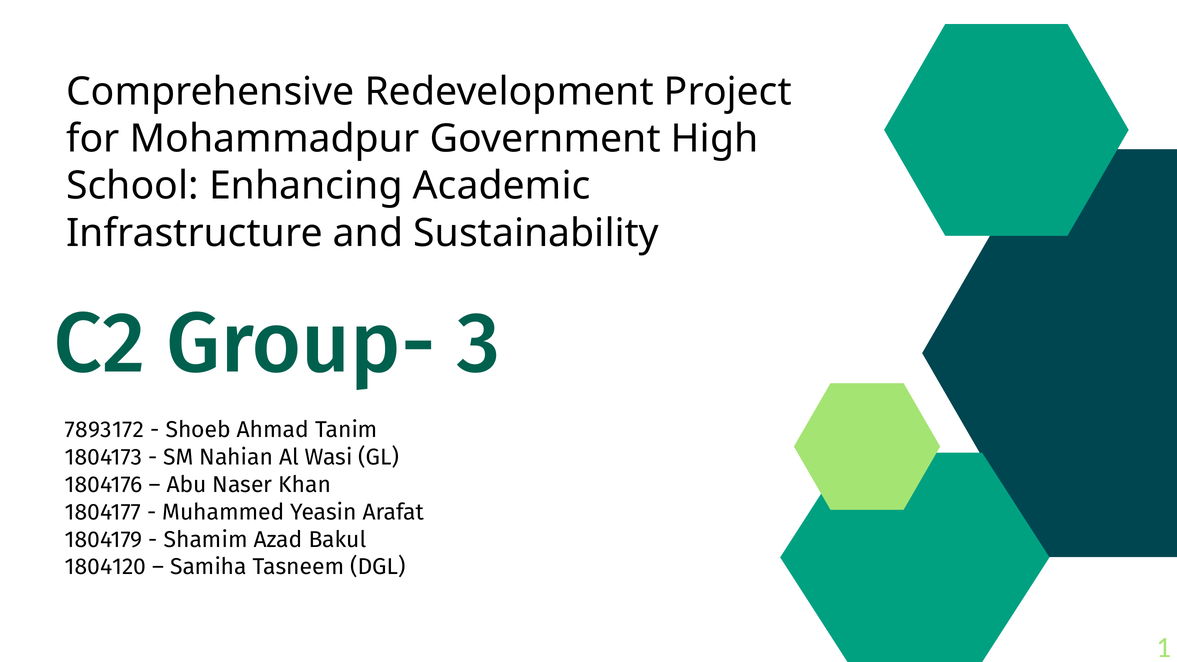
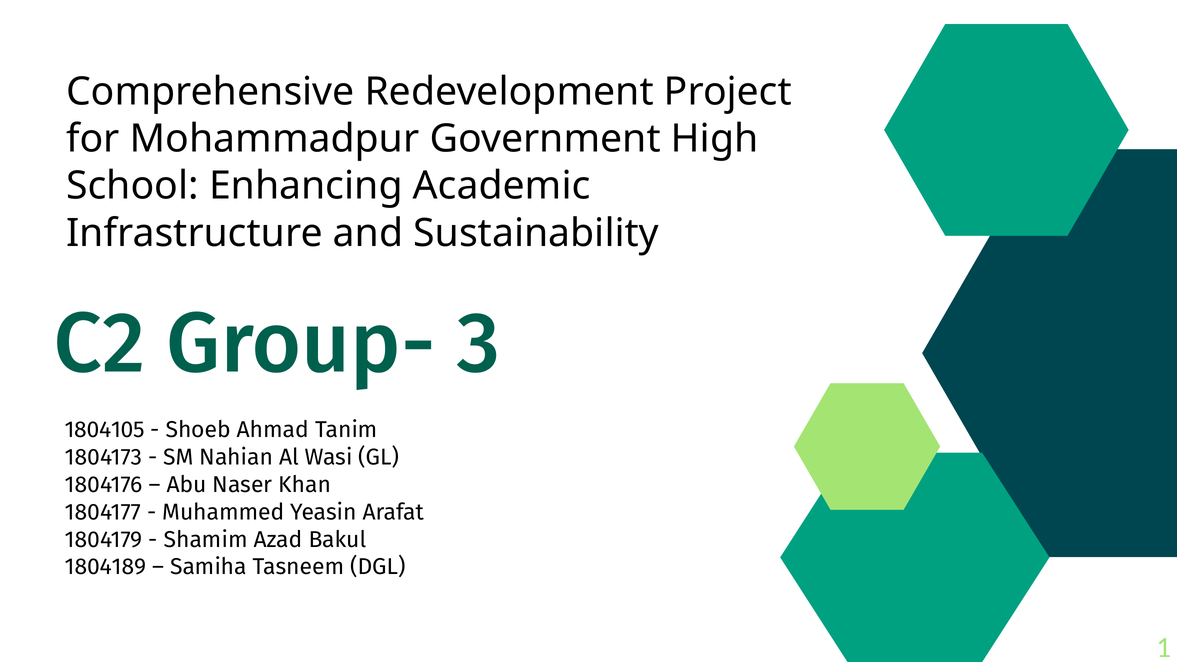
7893172: 7893172 -> 1804105 (105, 430)
1804120: 1804120 -> 1804189 (106, 567)
